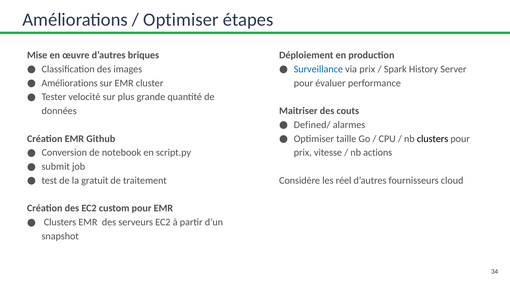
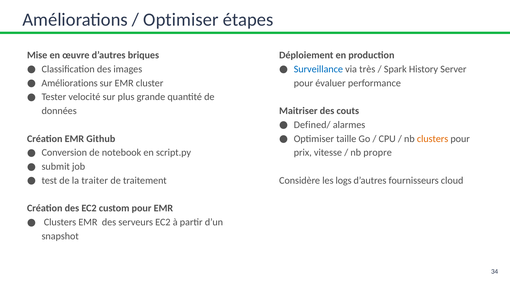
via prix: prix -> très (367, 69)
clusters colour: black -> orange (433, 139)
actions: actions -> propre (378, 153)
gratuit: gratuit -> traiter (95, 180)
réel: réel -> logs (344, 180)
